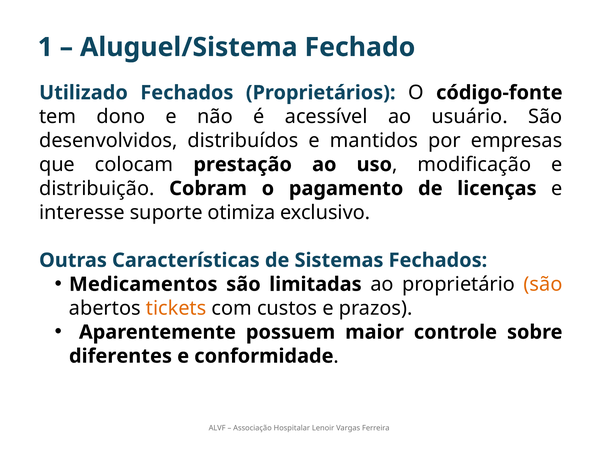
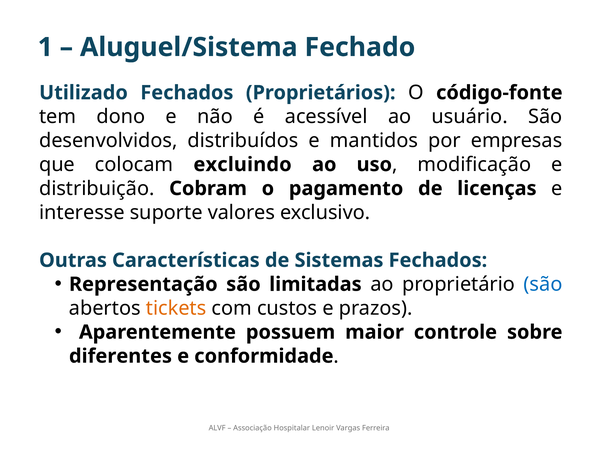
prestação: prestação -> excluindo (243, 164)
otimiza: otimiza -> valores (241, 212)
Medicamentos: Medicamentos -> Representação (143, 284)
são colour: orange -> blue (543, 284)
